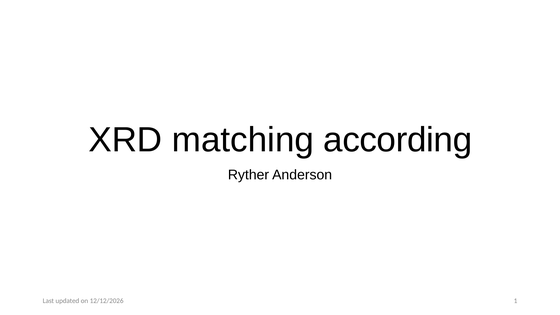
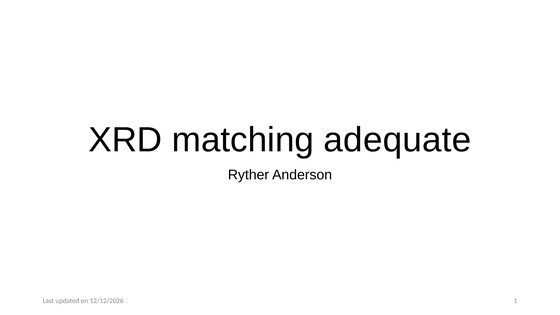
according: according -> adequate (397, 140)
